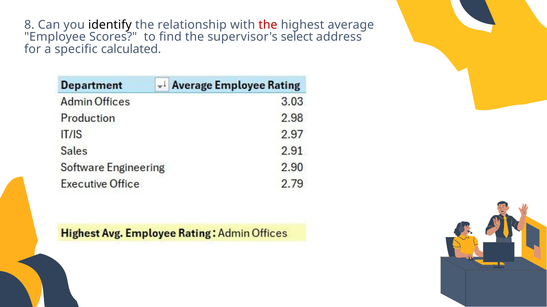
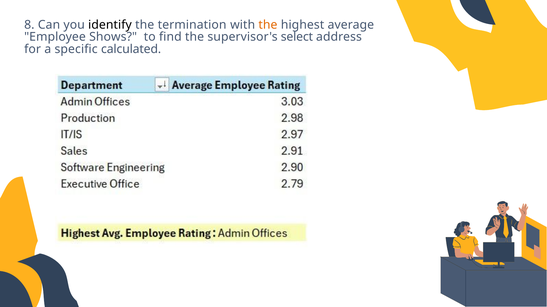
relationship: relationship -> termination (192, 25)
the colour: red -> orange (268, 25)
Scores: Scores -> Shows (113, 37)
